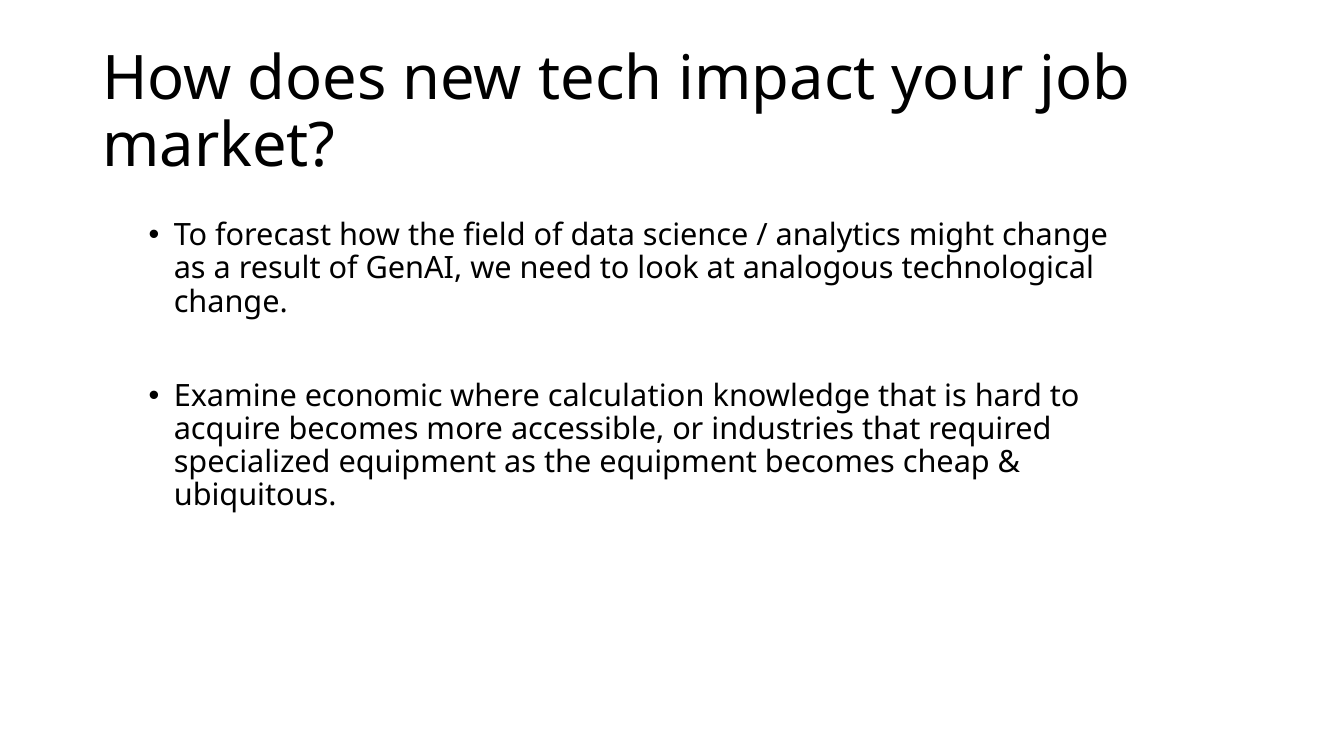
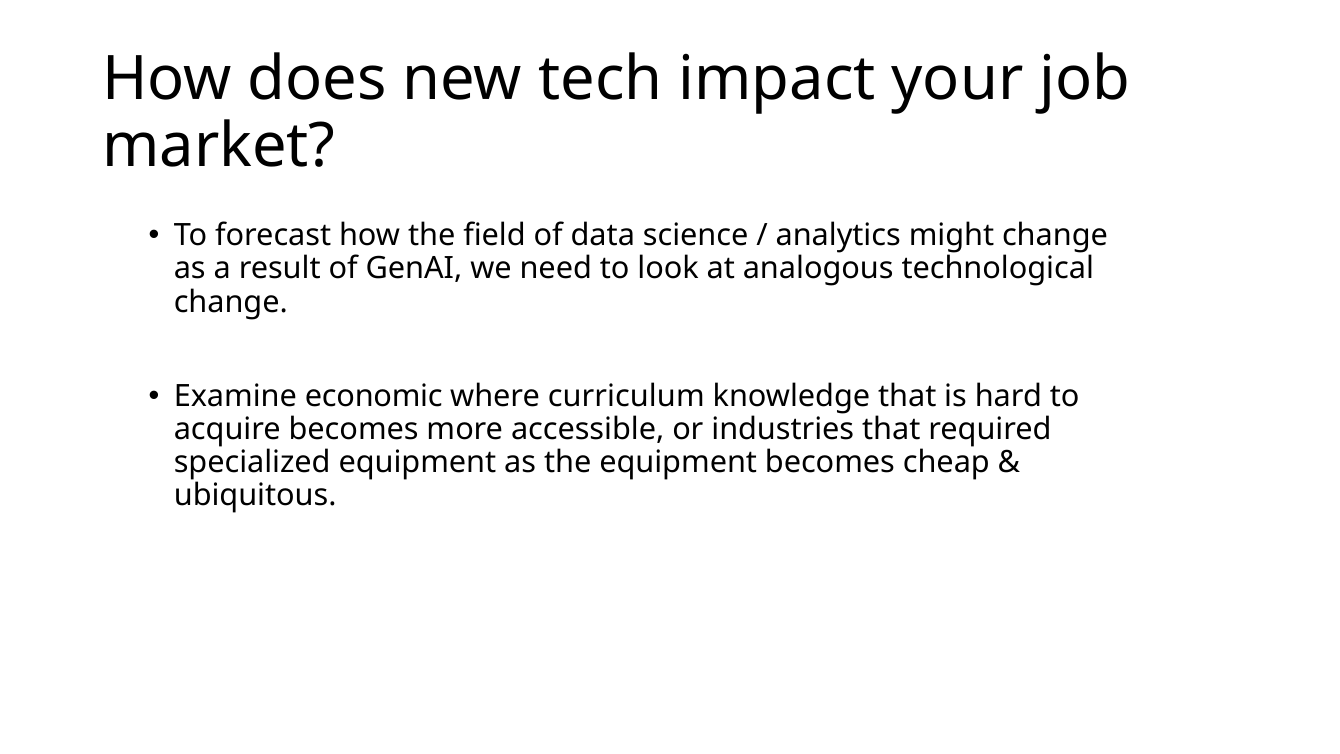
calculation: calculation -> curriculum (626, 396)
